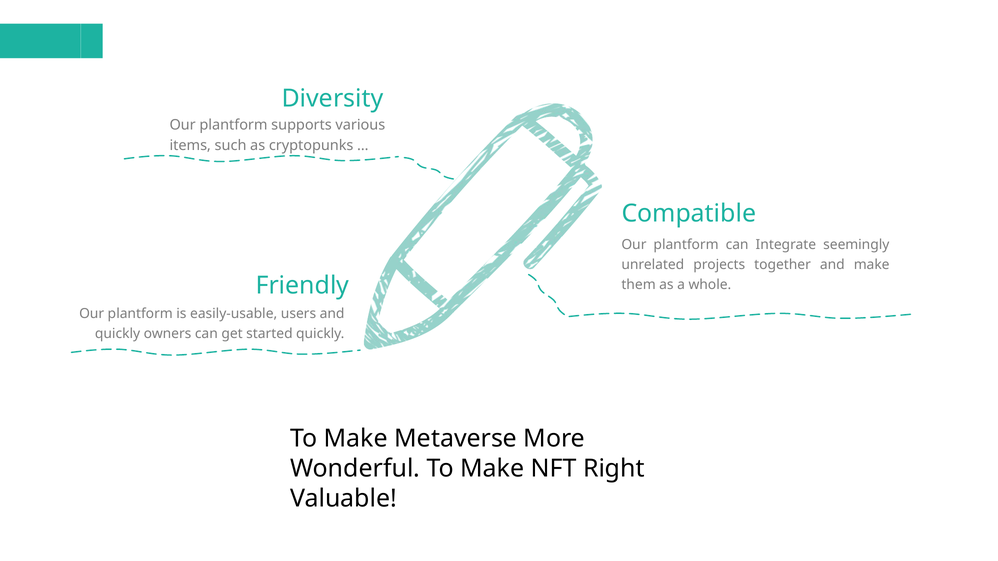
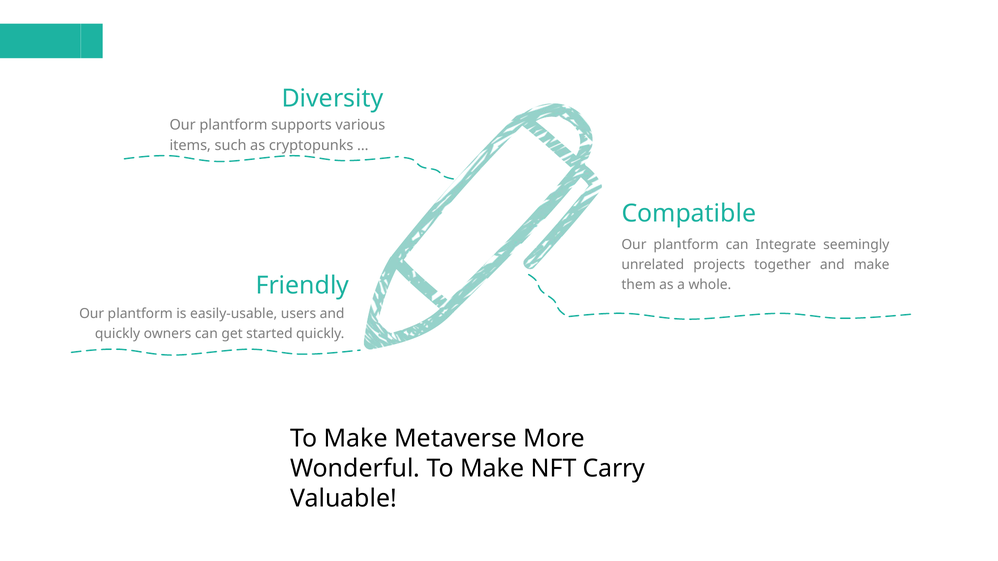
Right: Right -> Carry (614, 469)
